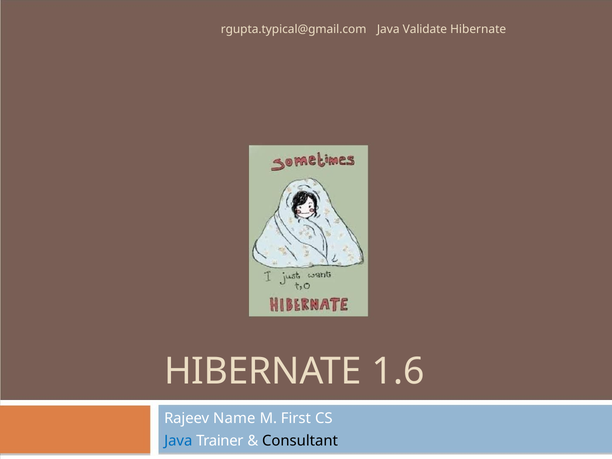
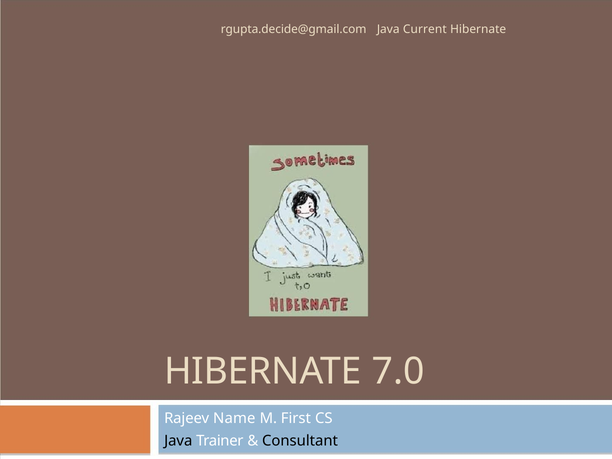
rgupta.typical@gmail.com: rgupta.typical@gmail.com -> rgupta.decide@gmail.com (294, 29)
Validate: Validate -> Current (425, 29)
1.6: 1.6 -> 7.0 (398, 371)
Java colour: blue -> black (178, 441)
